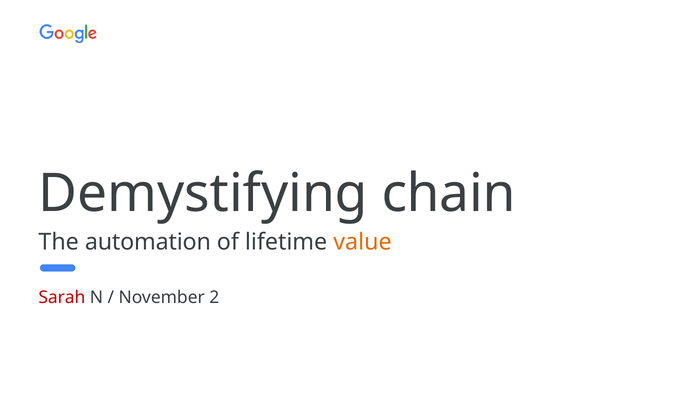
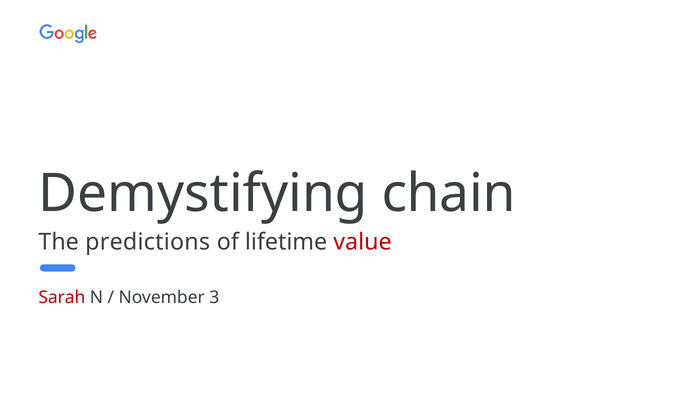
automation: automation -> predictions (148, 242)
value colour: orange -> red (362, 242)
2: 2 -> 3 (214, 297)
